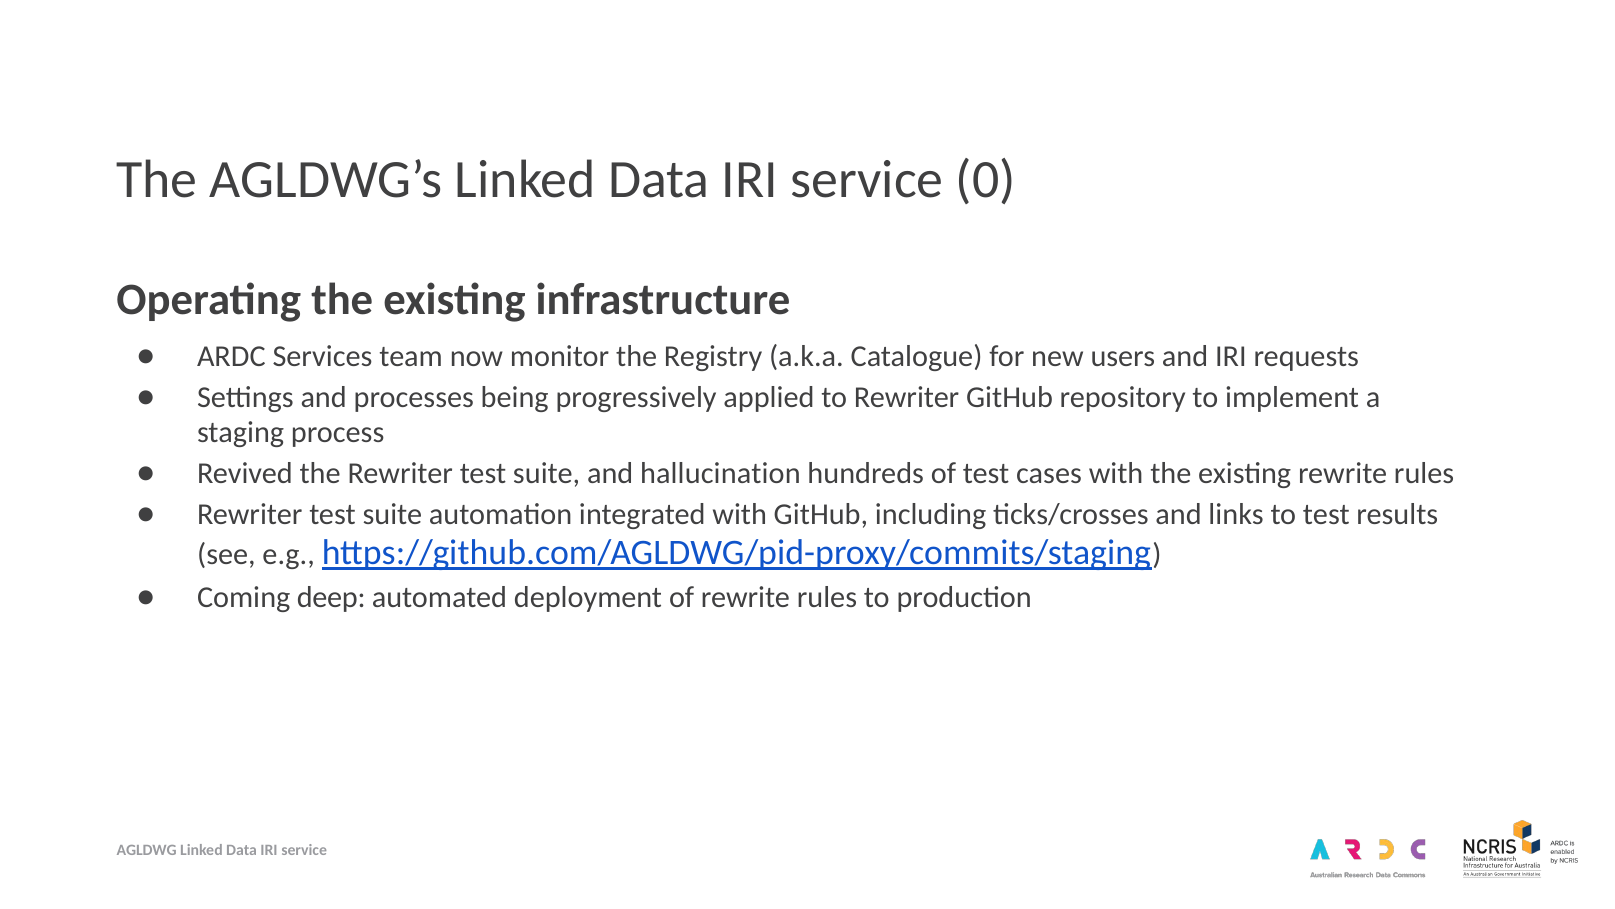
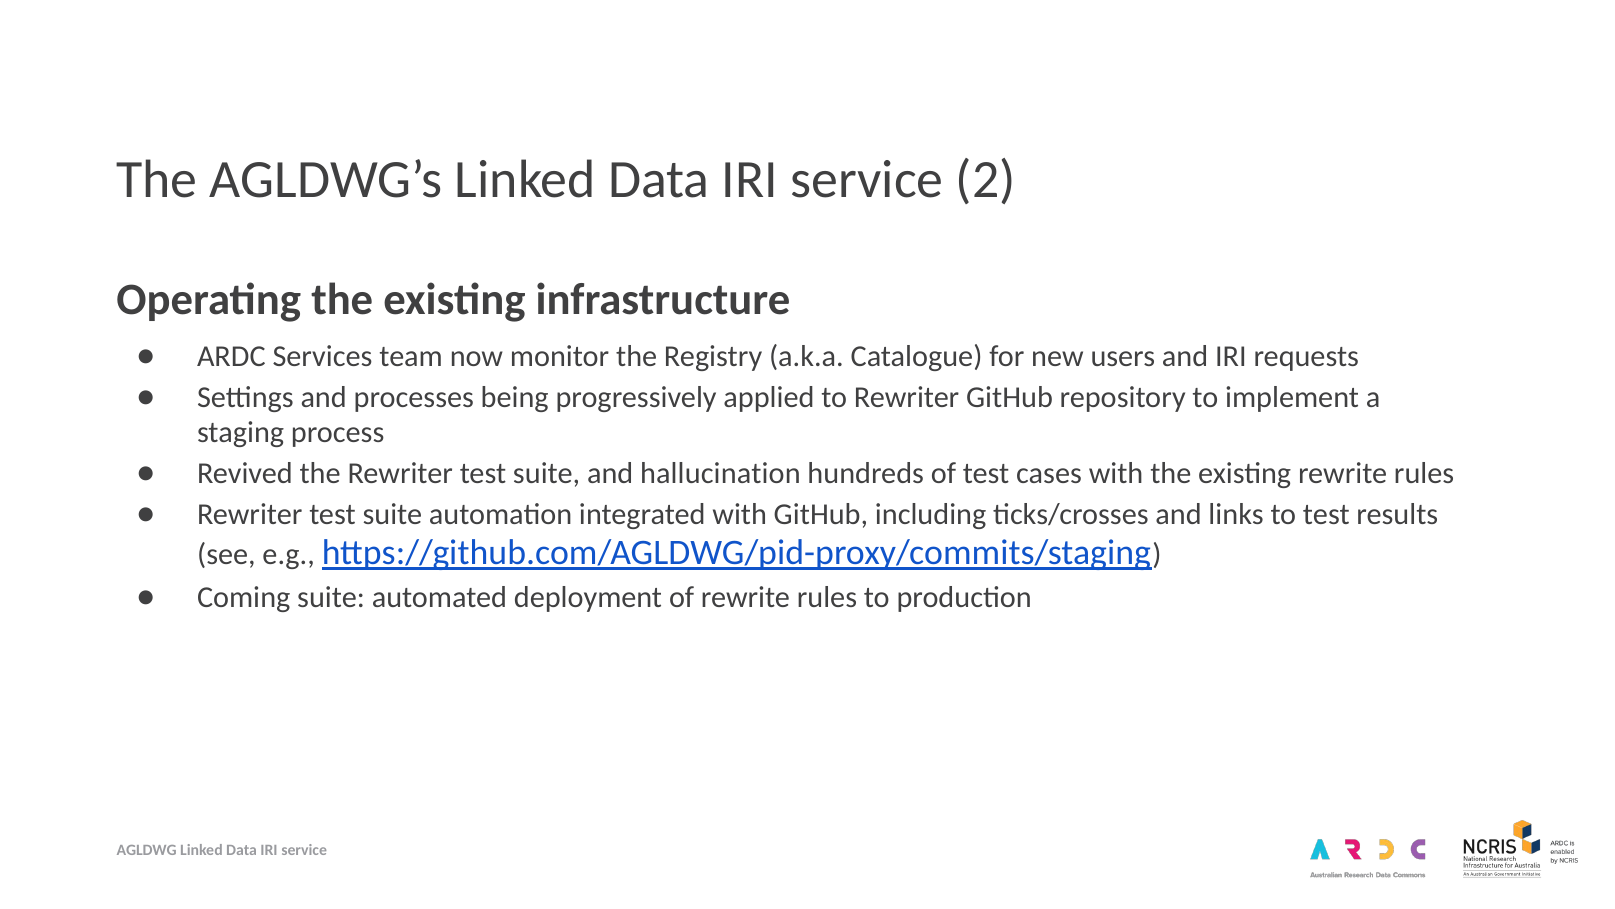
0: 0 -> 2 (986, 180)
Coming deep: deep -> suite (331, 597)
